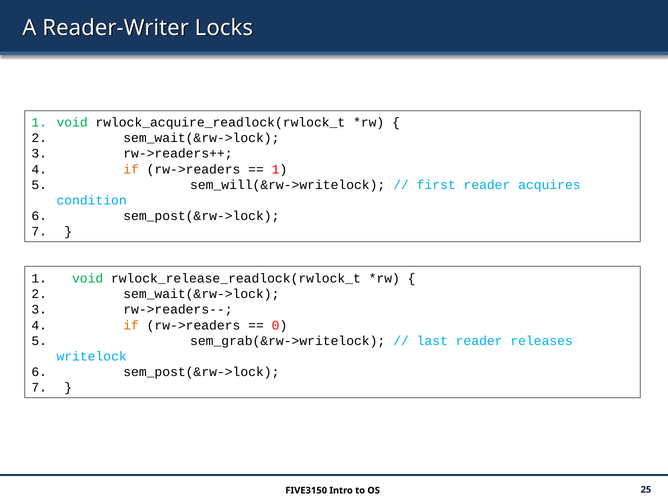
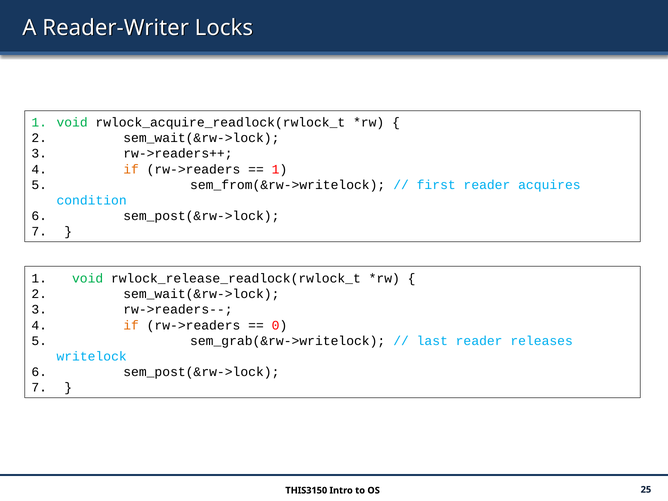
sem_will(&rw->writelock: sem_will(&rw->writelock -> sem_from(&rw->writelock (288, 185)
FIVE3150: FIVE3150 -> THIS3150 (306, 490)
